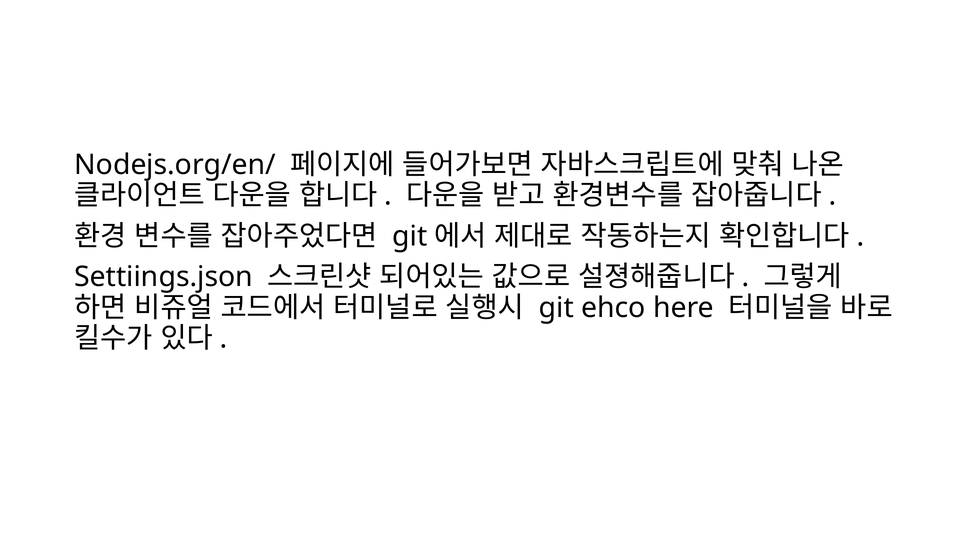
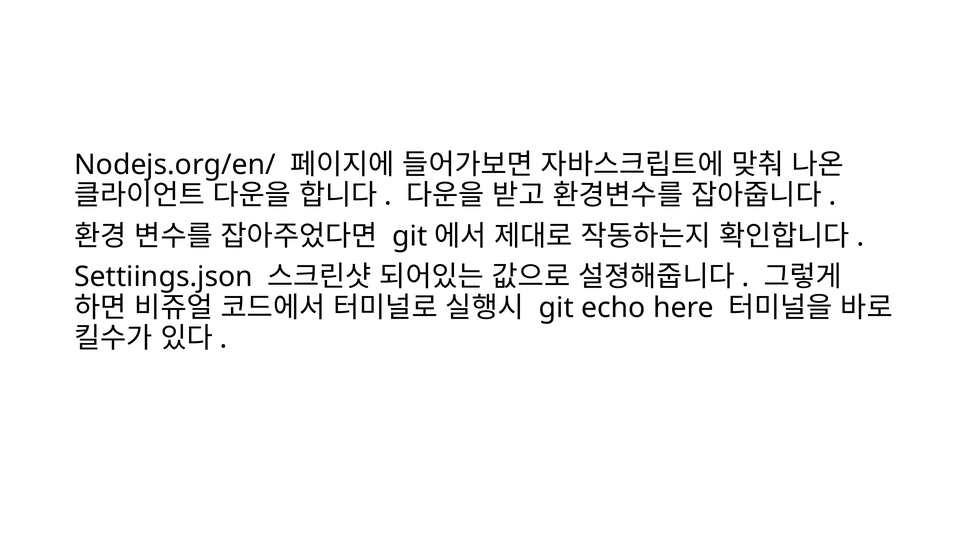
ehco: ehco -> echo (613, 308)
